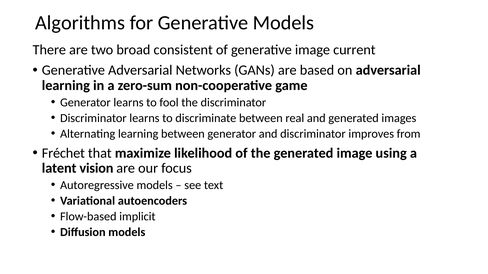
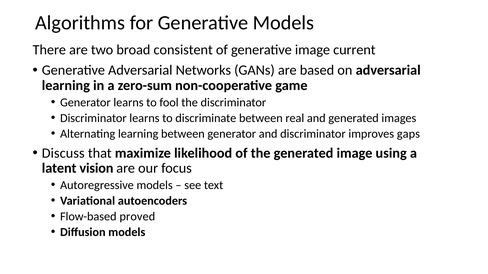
from: from -> gaps (408, 134)
Fréchet: Fréchet -> Discuss (63, 153)
implicit: implicit -> proved (137, 217)
